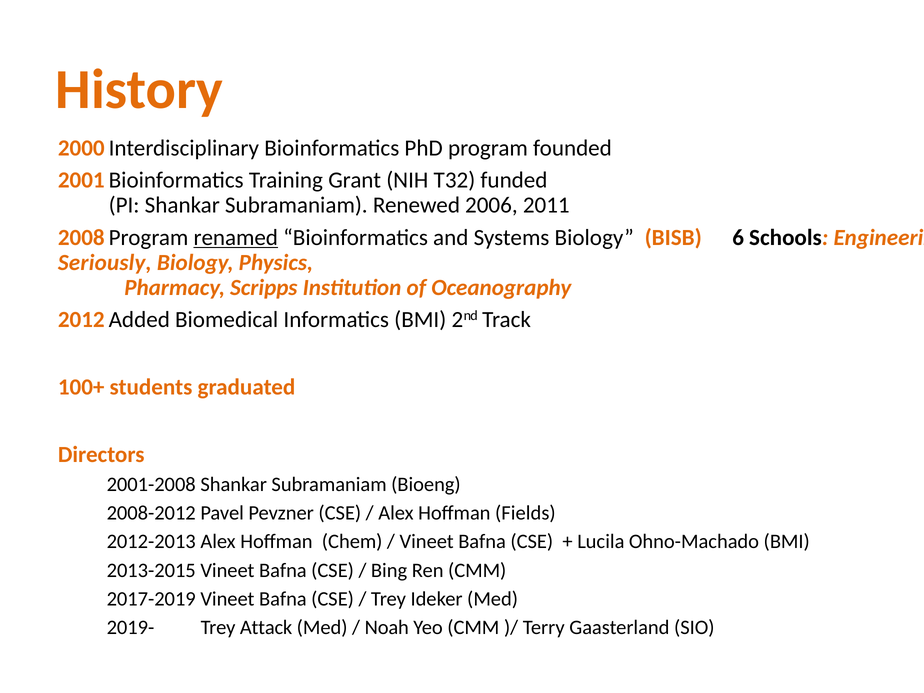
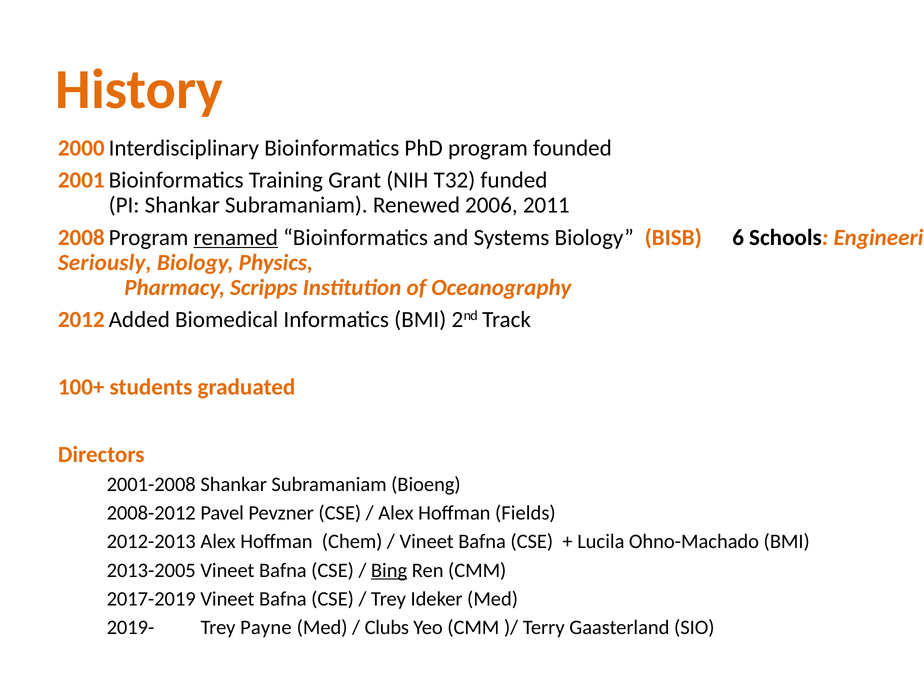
2013-2015: 2013-2015 -> 2013-2005 (151, 570)
Bing underline: none -> present (389, 570)
Attack: Attack -> Payne (266, 628)
Noah: Noah -> Clubs (387, 628)
